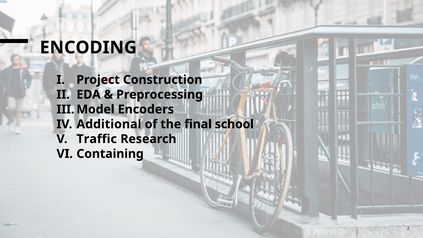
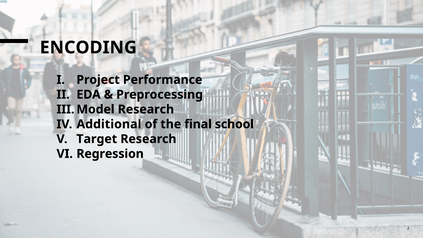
Construction: Construction -> Performance (163, 80)
Encoders: Encoders -> Research (146, 109)
Traffic: Traffic -> Target (97, 139)
Containing: Containing -> Regression (110, 154)
